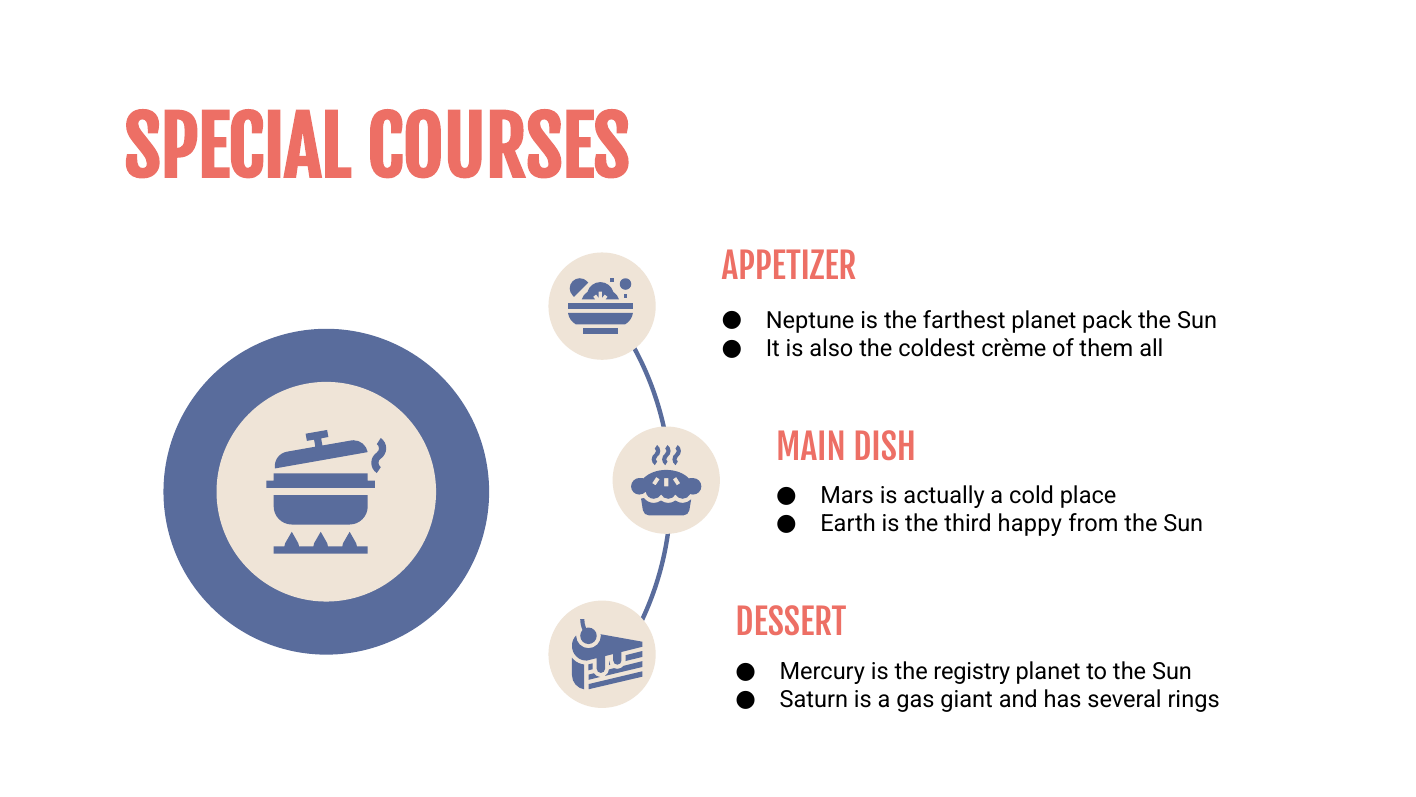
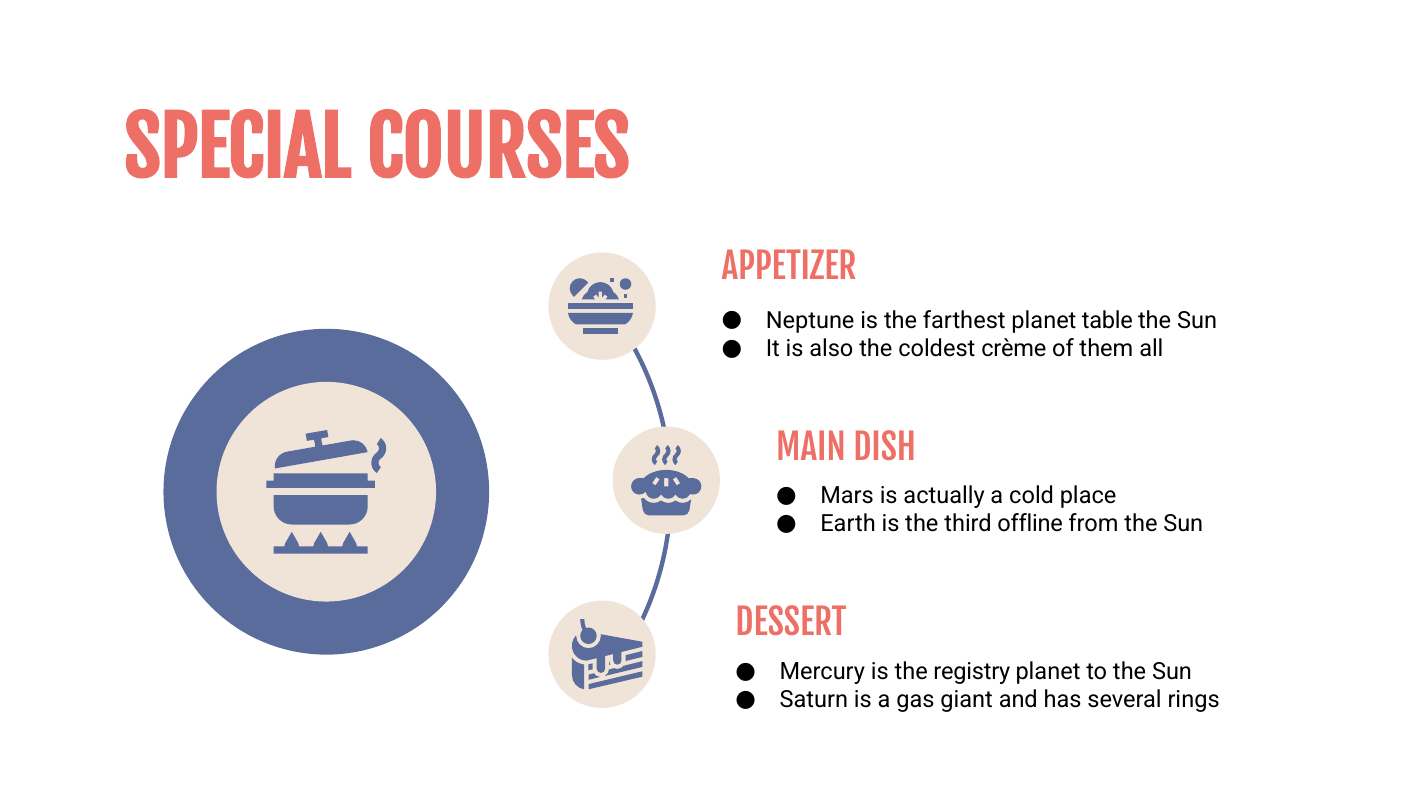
pack: pack -> table (1107, 320)
happy: happy -> offline (1030, 524)
